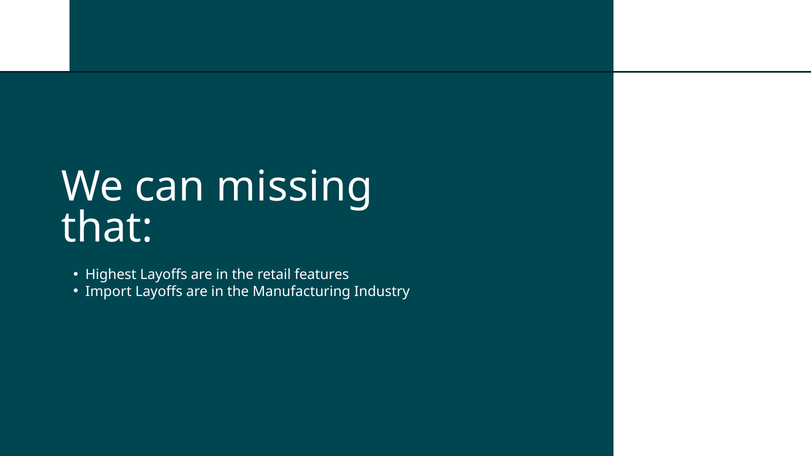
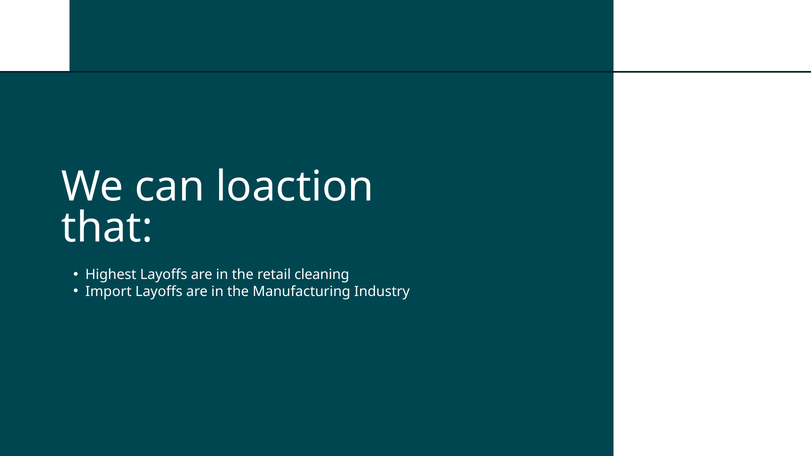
missing: missing -> loaction (295, 187)
features: features -> cleaning (322, 275)
